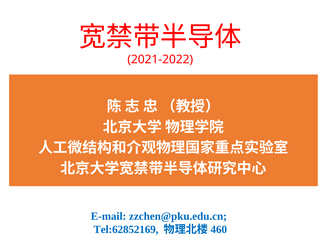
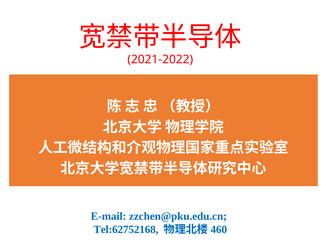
Tel:62852169: Tel:62852169 -> Tel:62752168 (126, 230)
